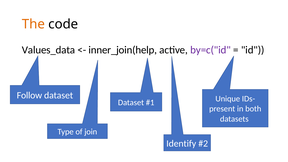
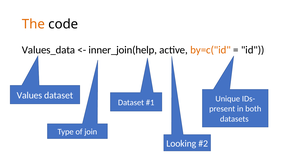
by=c("id colour: purple -> orange (211, 50)
Follow: Follow -> Values (29, 95)
Identify: Identify -> Looking (181, 143)
